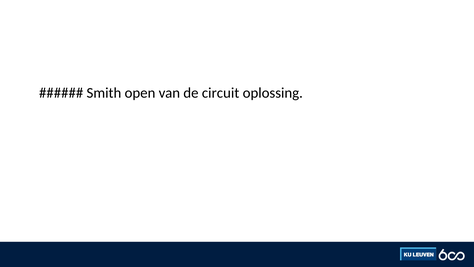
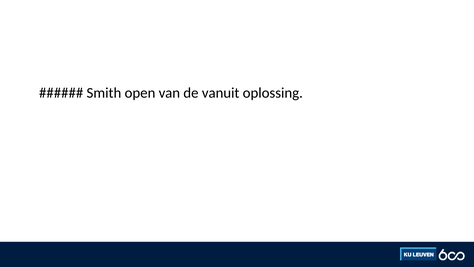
circuit: circuit -> vanuit (221, 93)
